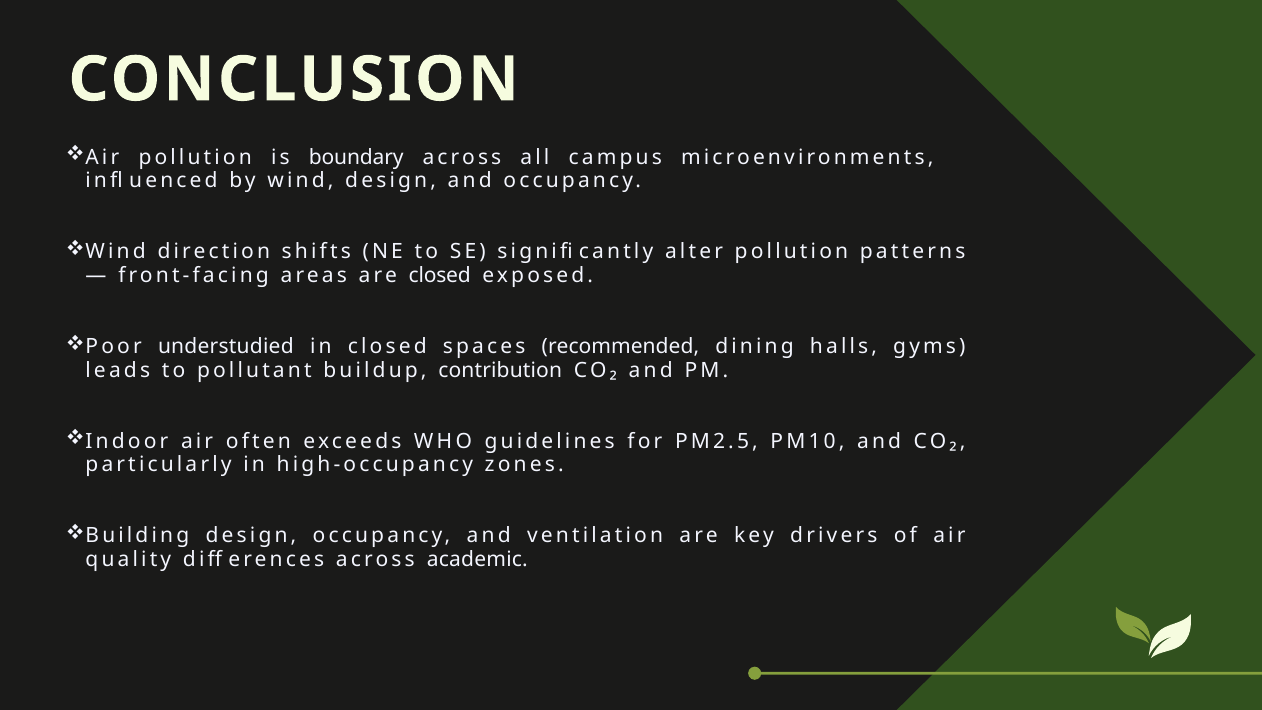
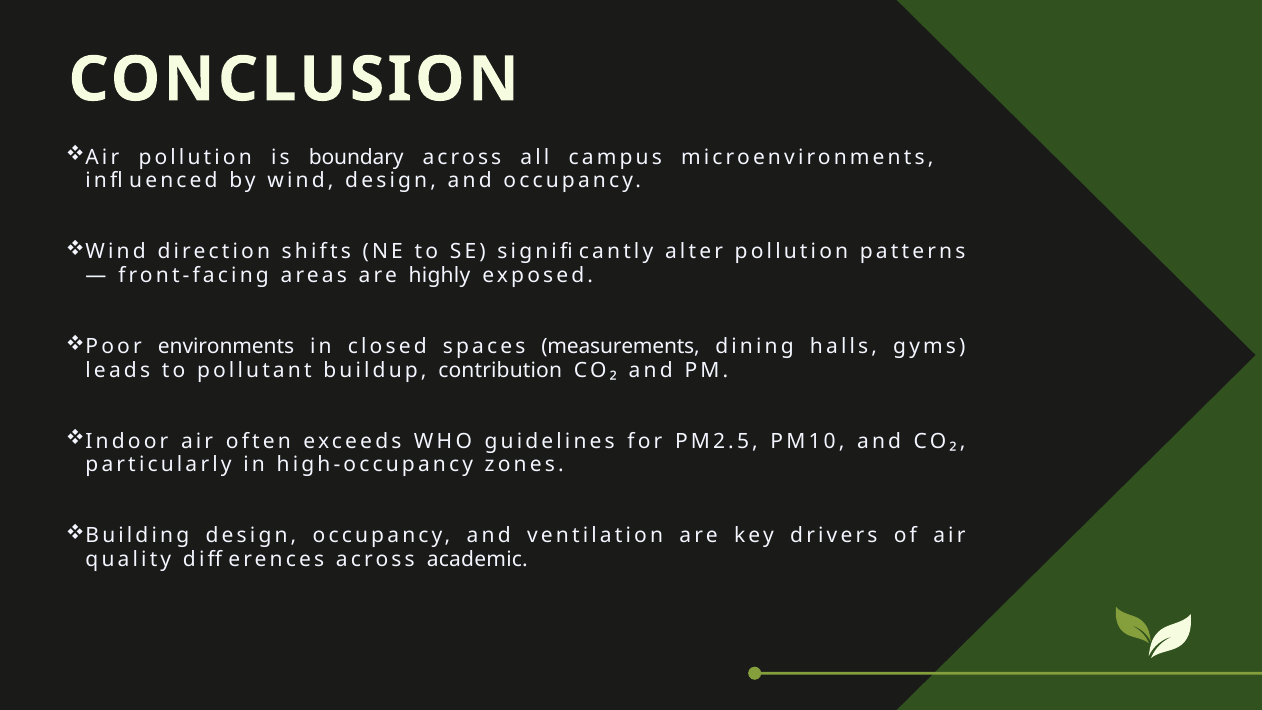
are closed: closed -> highly (440, 276)
understudied: understudied -> environments (226, 347)
recommended: recommended -> measurements (621, 347)
